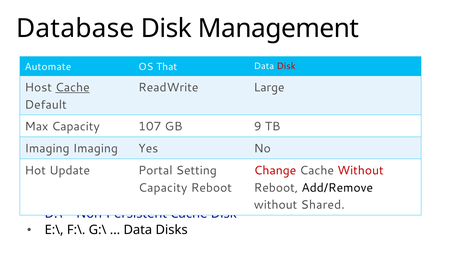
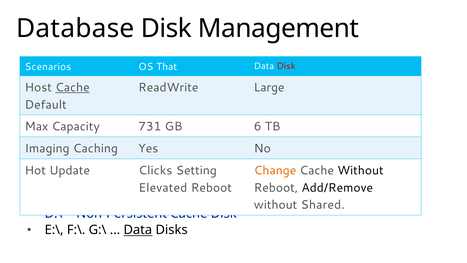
Automate: Automate -> Scenarios (48, 67)
107: 107 -> 731 (150, 126)
9: 9 -> 6 (258, 126)
Imaging Imaging: Imaging -> Caching (95, 148)
Portal: Portal -> Clicks (155, 170)
Change colour: red -> orange (275, 170)
Without colour: red -> black (360, 170)
Capacity: Capacity -> Elevated (163, 187)
Data underline: none -> present (138, 230)
